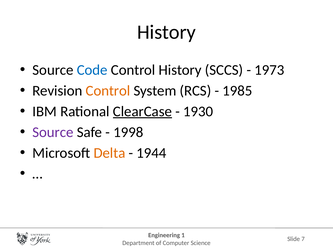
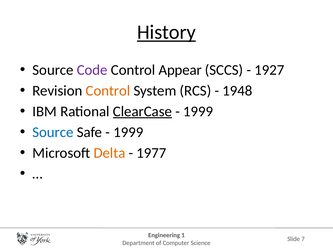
History underline: none -> present (166, 32)
Code colour: blue -> purple (92, 70)
Control History: History -> Appear (180, 70)
1973: 1973 -> 1927 (269, 70)
1985: 1985 -> 1948 (237, 91)
1930: 1930 -> 1999 (198, 111)
Source colour: purple -> blue (53, 132)
1998: 1998 -> 1999 (128, 132)
1944: 1944 -> 1977 (151, 153)
